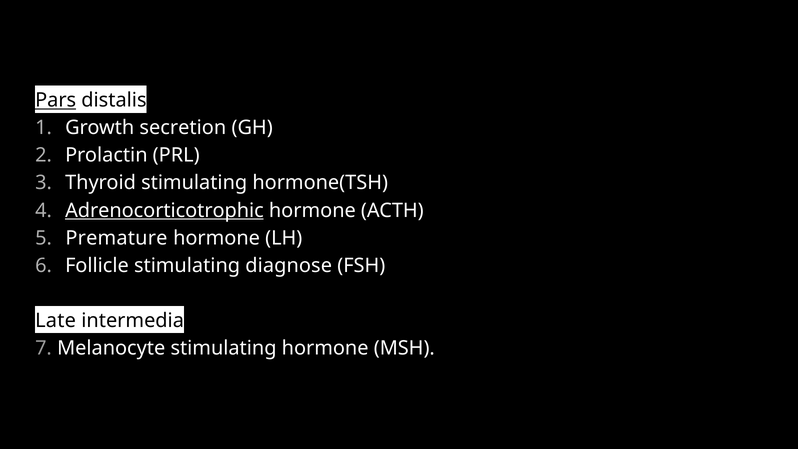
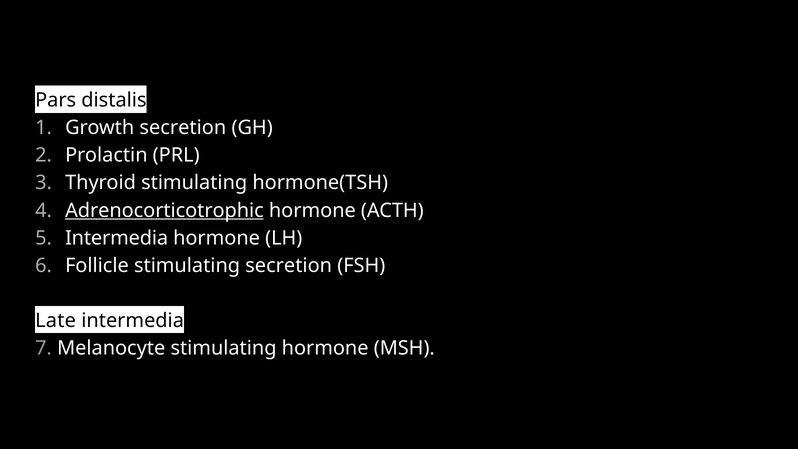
Pars underline: present -> none (56, 100)
Premature: Premature -> Intermedia (117, 238)
stimulating diagnose: diagnose -> secretion (289, 265)
